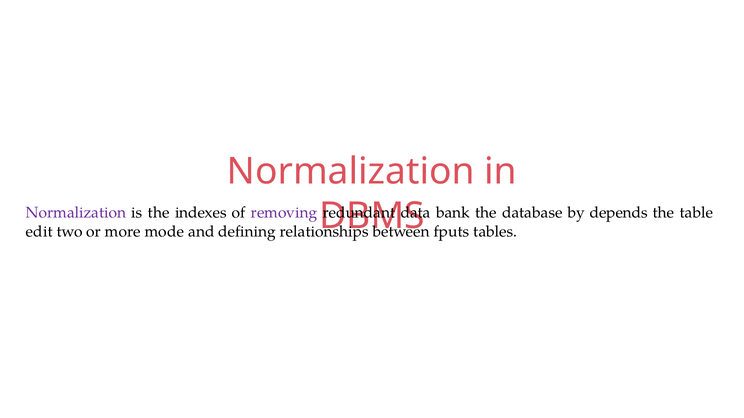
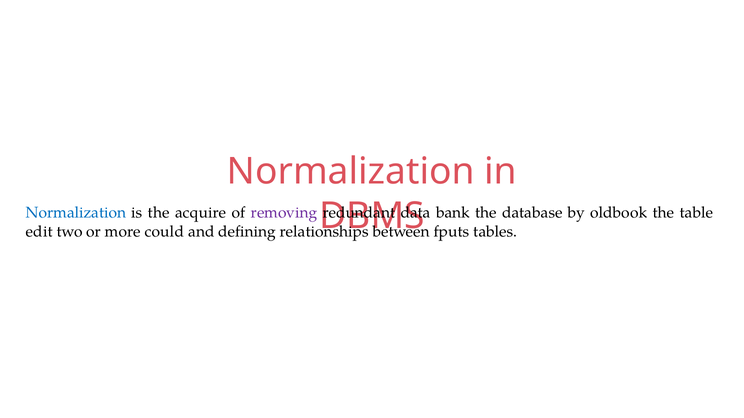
Normalization colour: purple -> blue (76, 213)
indexes: indexes -> acquire (201, 213)
depends: depends -> oldbook (619, 213)
mode: mode -> could (164, 232)
